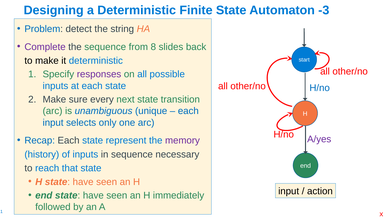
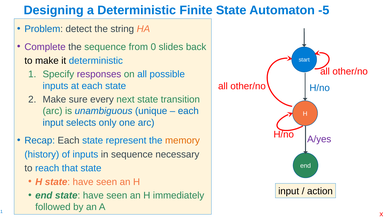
-3: -3 -> -5 (324, 10)
8: 8 -> 0 (153, 47)
memory colour: purple -> orange (182, 140)
